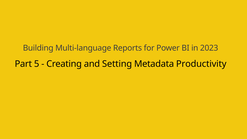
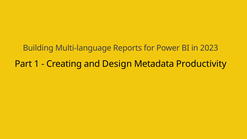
5: 5 -> 1 (37, 64)
Setting: Setting -> Design (117, 64)
